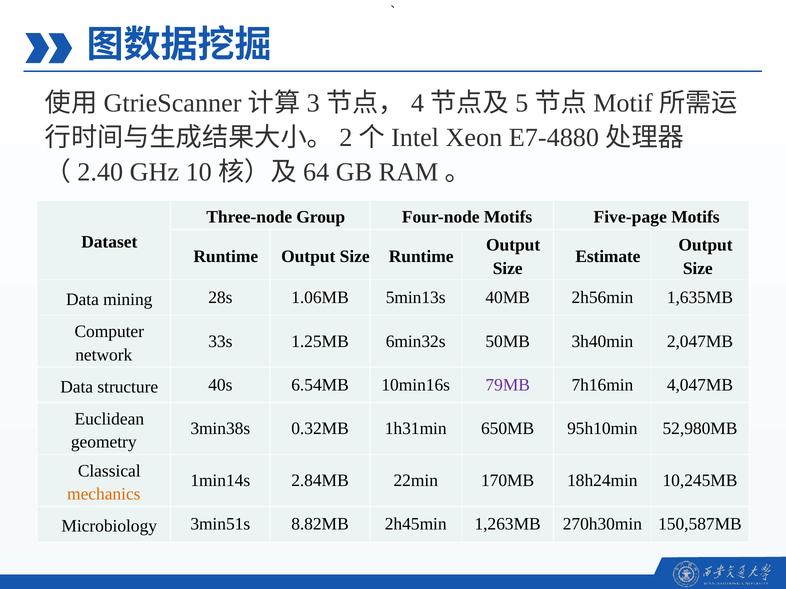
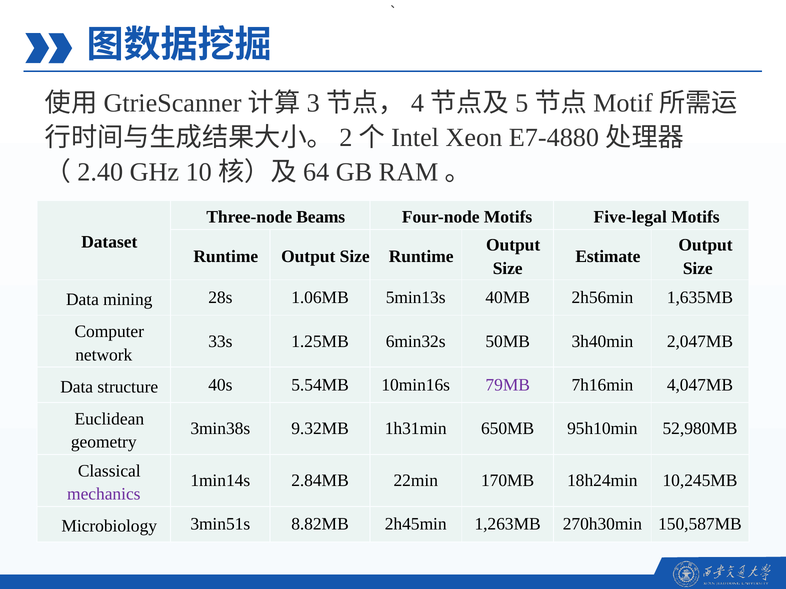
Group: Group -> Beams (321, 217)
Five-page: Five-page -> Five-legal (630, 217)
6.54MB: 6.54MB -> 5.54MB (320, 385)
0.32MB: 0.32MB -> 9.32MB (320, 429)
mechanics colour: orange -> purple (104, 495)
